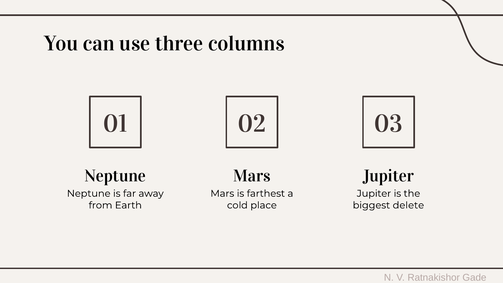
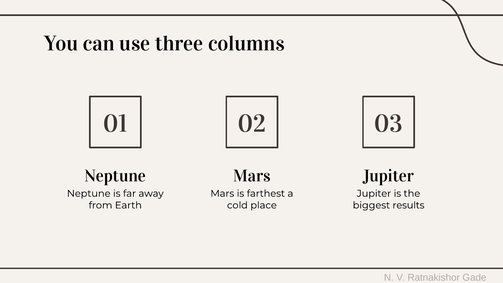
delete: delete -> results (408, 205)
